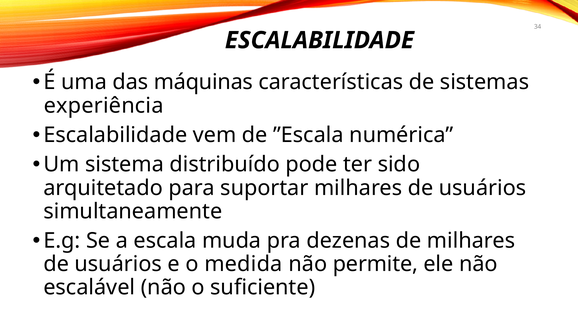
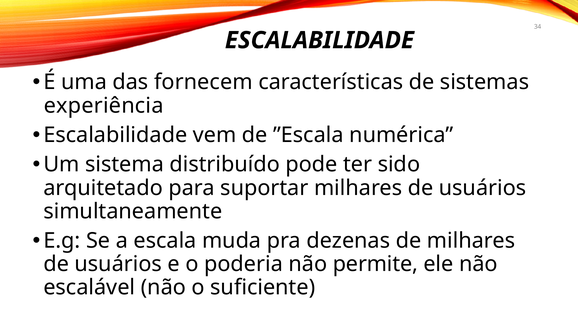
máquinas: máquinas -> fornecem (203, 82)
medida: medida -> poderia (243, 264)
